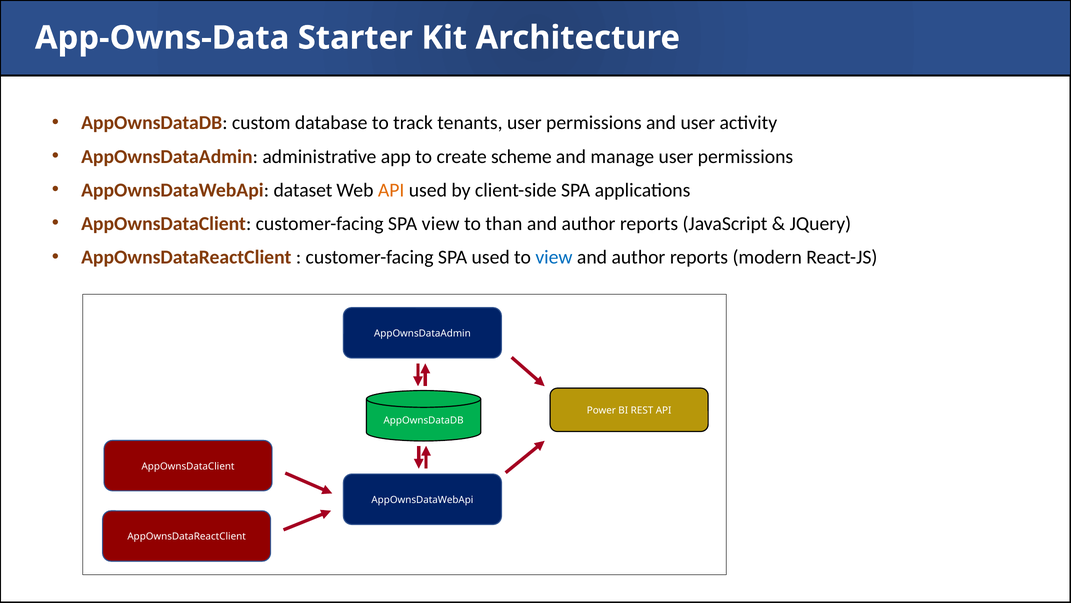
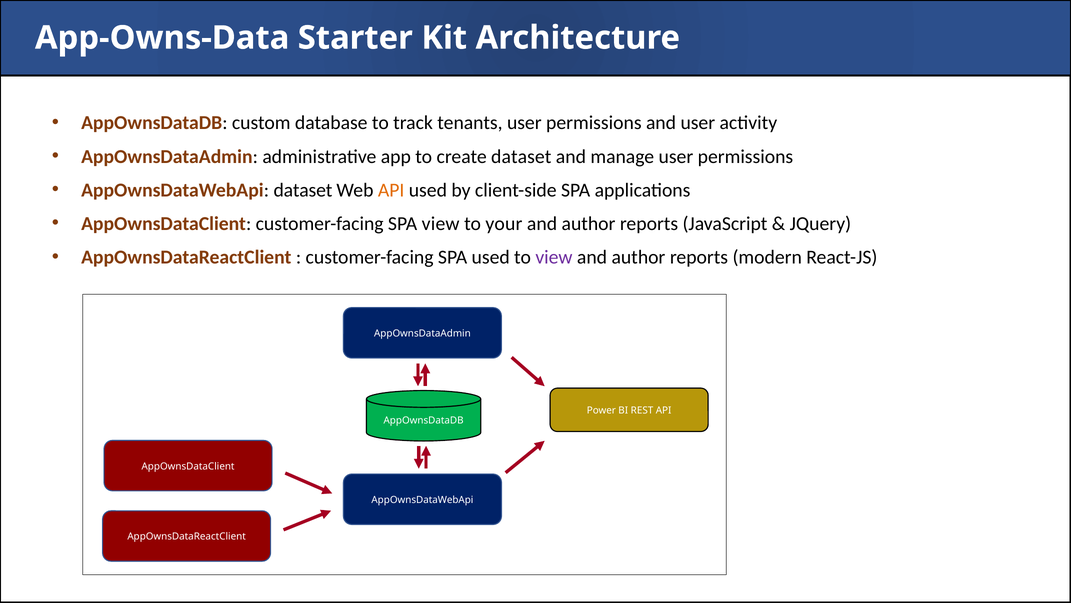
create scheme: scheme -> dataset (521, 156)
than: than -> your (504, 223)
view colour: blue -> purple (554, 257)
